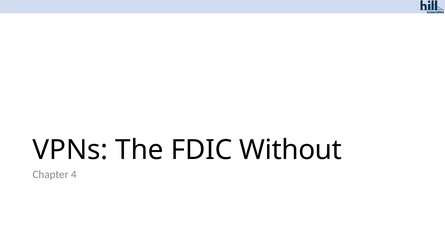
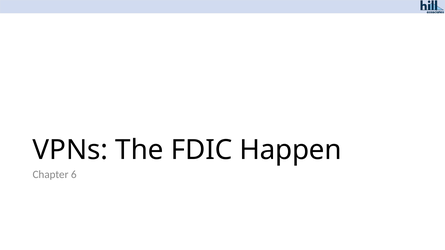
Without: Without -> Happen (291, 150)
4: 4 -> 6 (74, 175)
